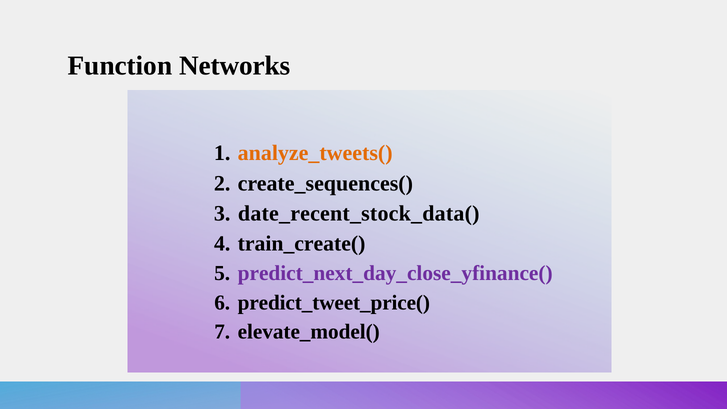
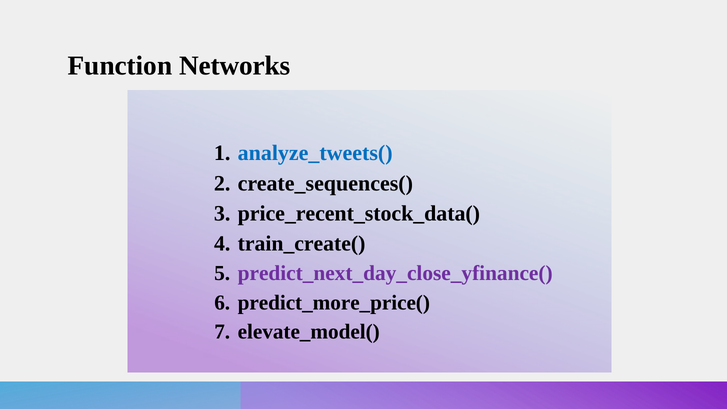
analyze_tweets( colour: orange -> blue (315, 153)
date_recent_stock_data(: date_recent_stock_data( -> price_recent_stock_data( (359, 214)
predict_tweet_price(: predict_tweet_price( -> predict_more_price( (334, 303)
